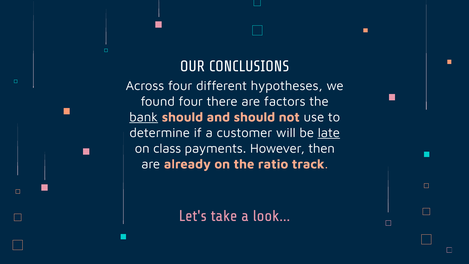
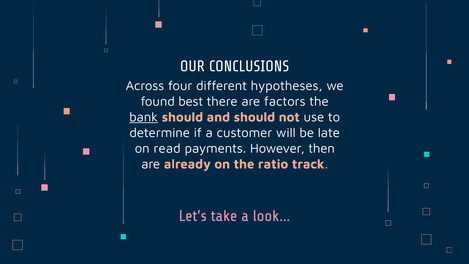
found four: four -> best (191, 101)
late underline: present -> none (329, 133)
class: class -> read (167, 148)
